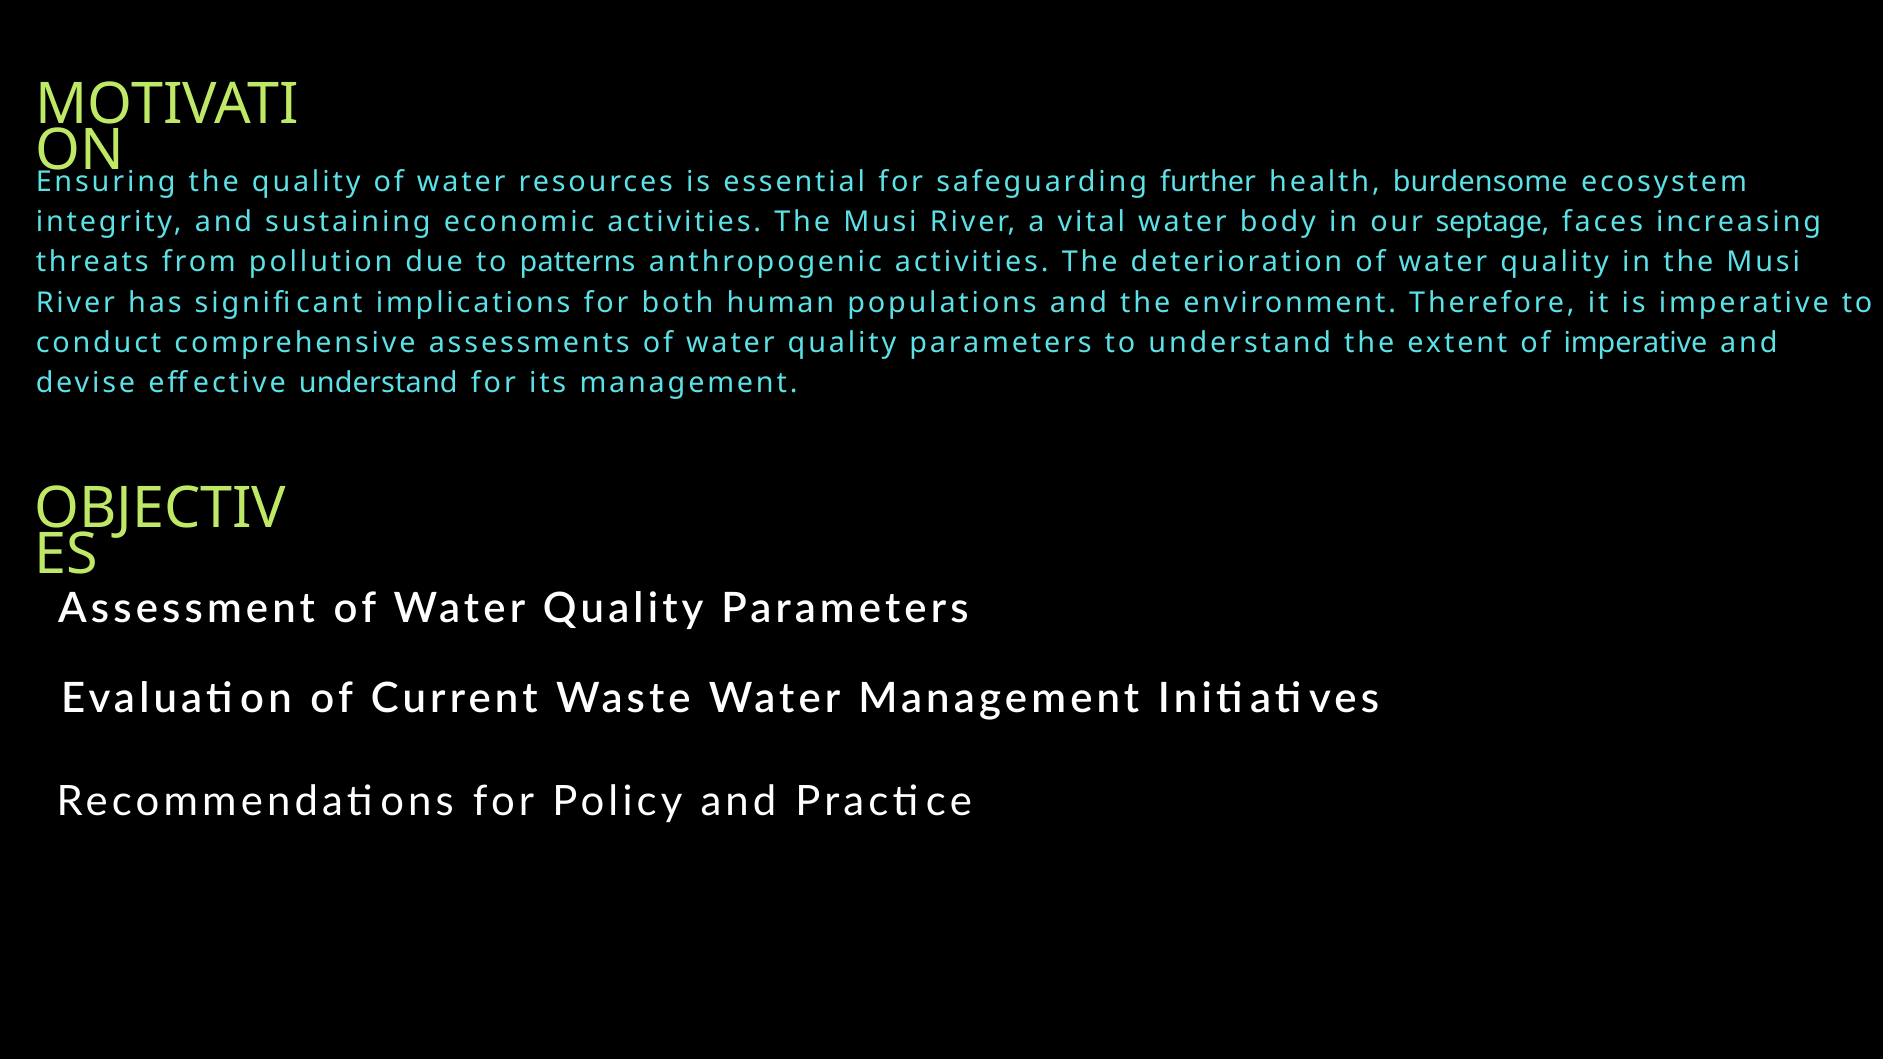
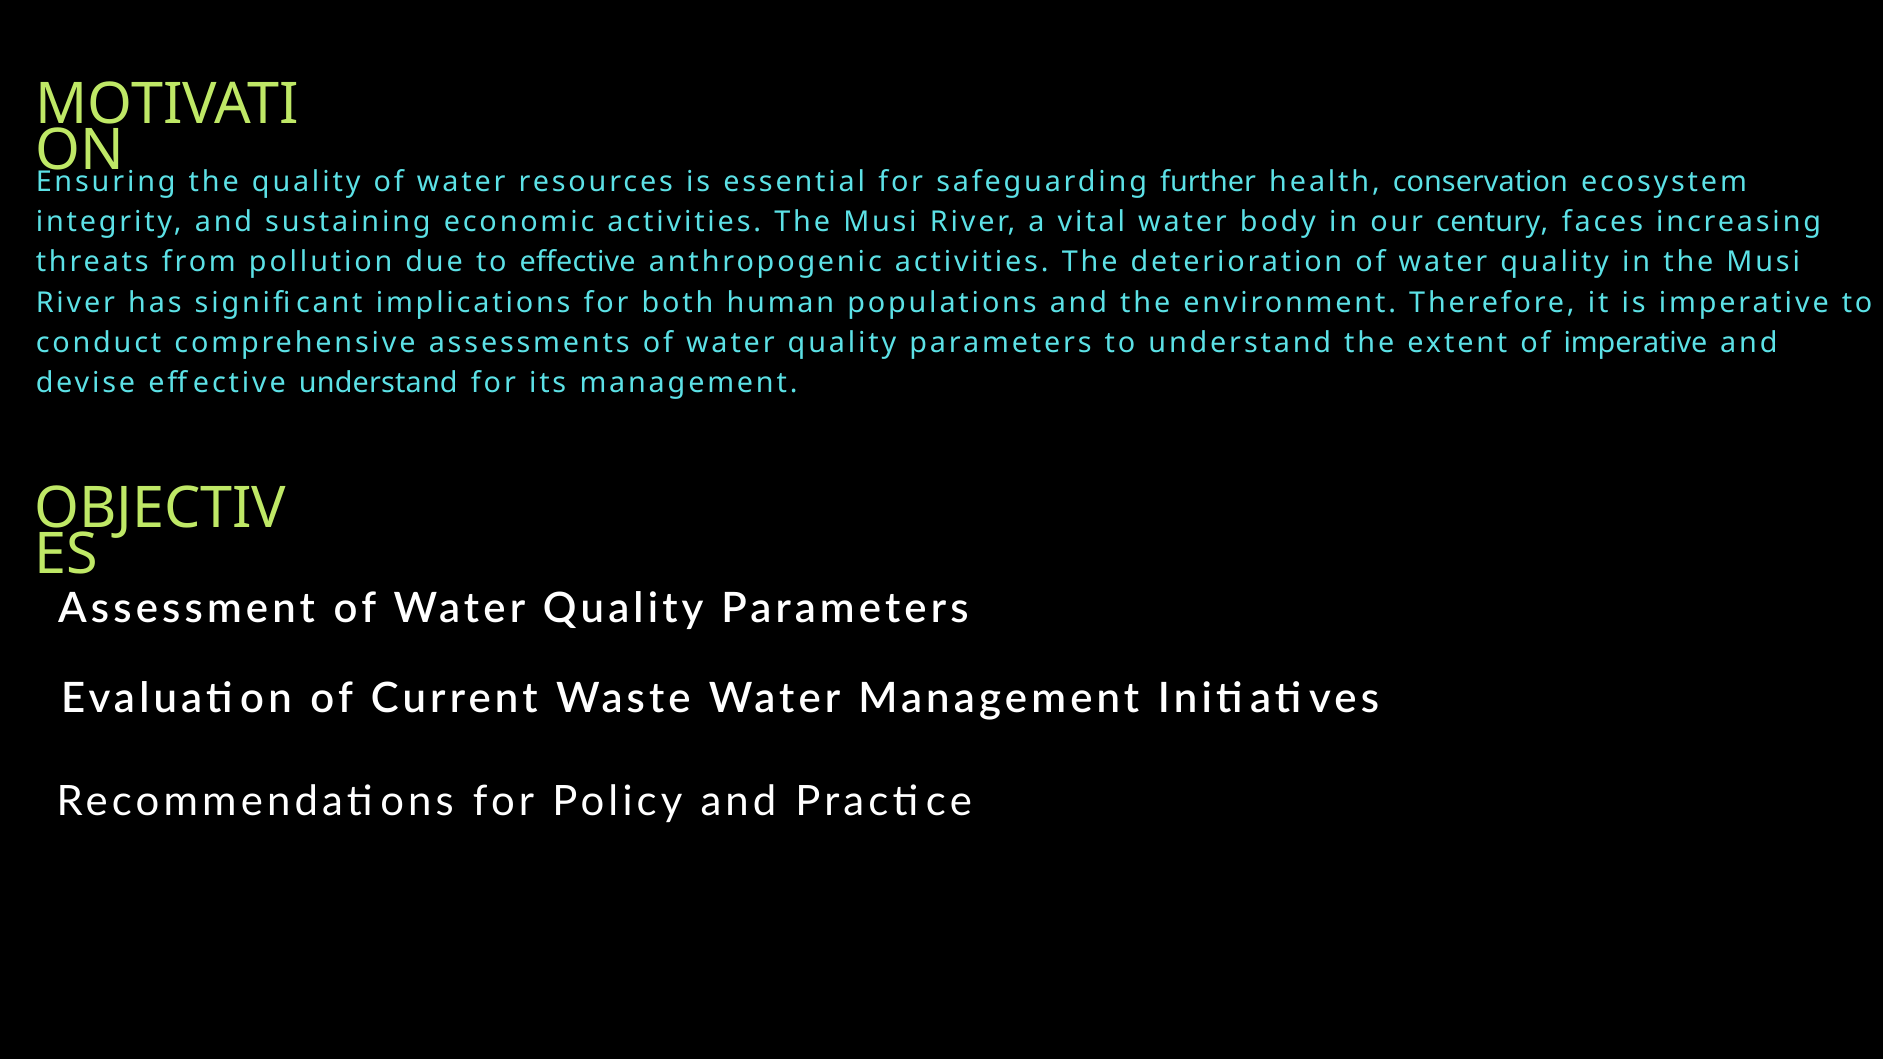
burdensome: burdensome -> conservation (1480, 182)
septage: septage -> century (1492, 222)
to patterns: patterns -> effective (578, 262)
